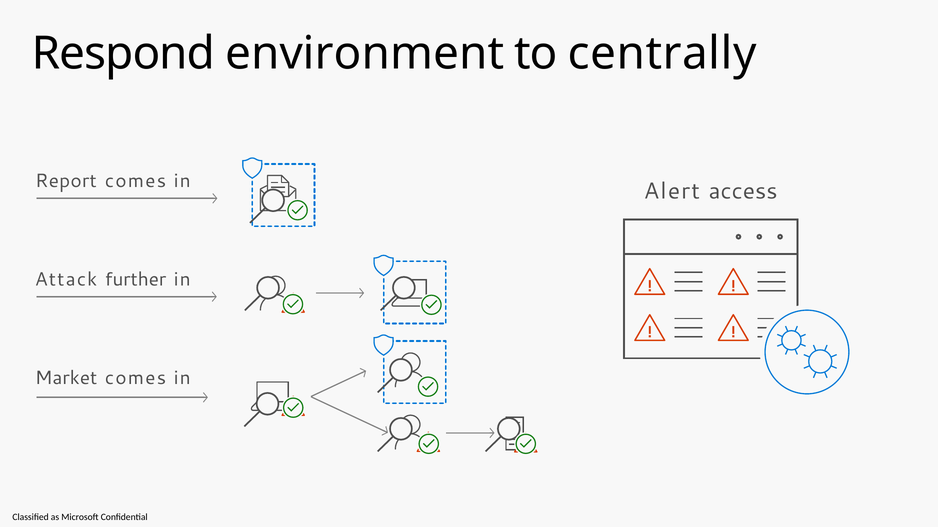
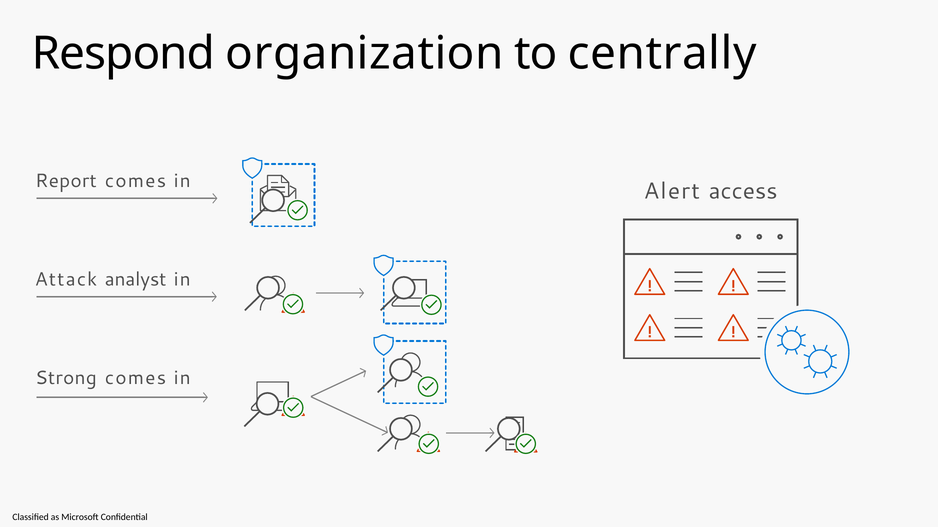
environment: environment -> organization (364, 54)
further: further -> analyst (136, 280)
Market: Market -> Strong (66, 378)
